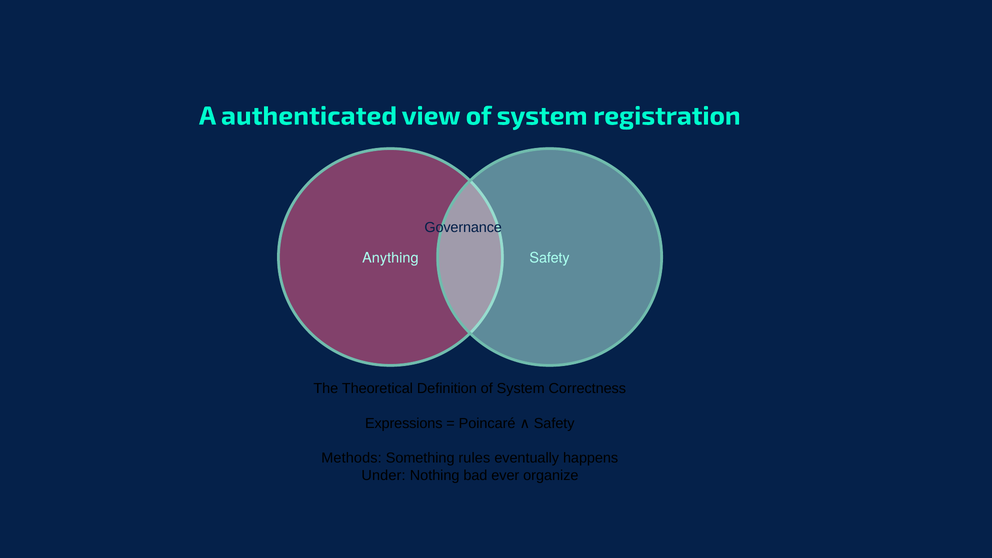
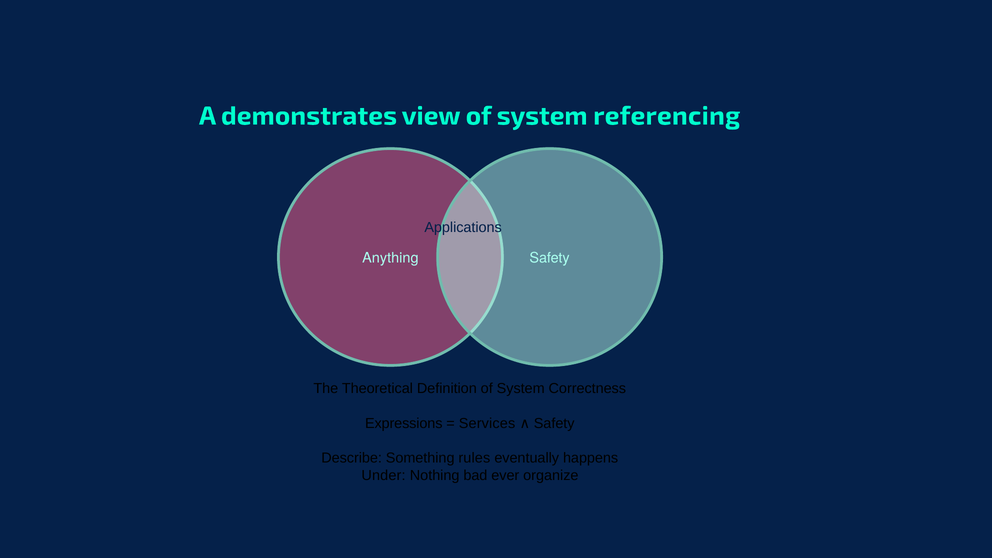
authenticated: authenticated -> demonstrates (309, 116)
registration: registration -> referencing (667, 116)
Governance: Governance -> Applications (463, 227)
Poincaré: Poincaré -> Services (487, 423)
Methods: Methods -> Describe (352, 458)
